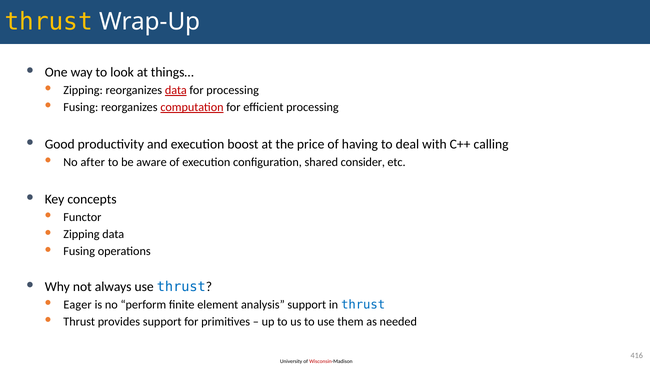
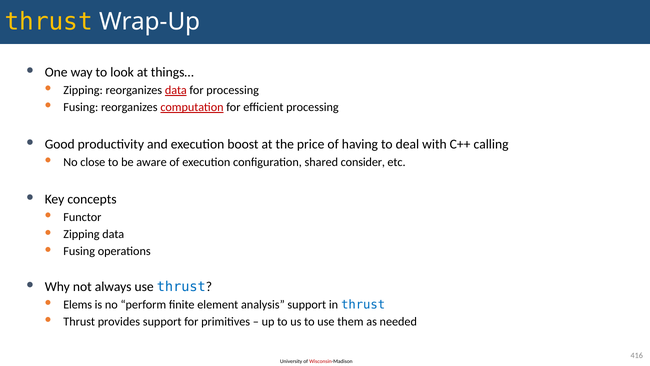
after: after -> close (93, 162)
Eager: Eager -> Elems (78, 304)
